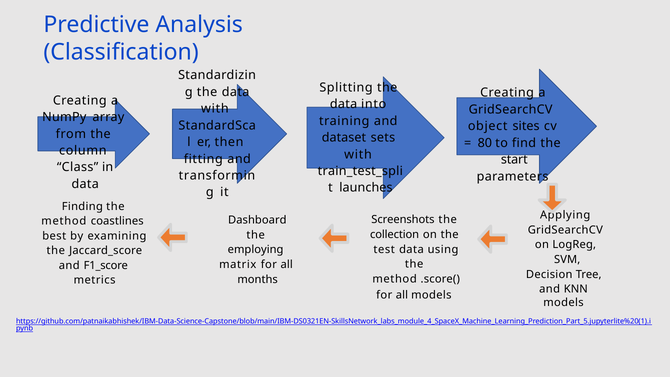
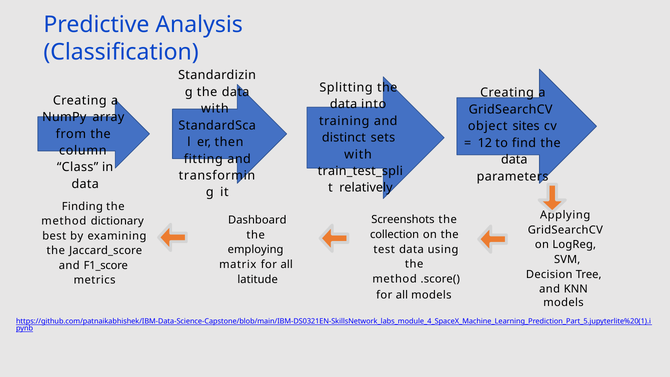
dataset: dataset -> distinct (344, 138)
80: 80 -> 12 (485, 143)
start: start -> data (514, 160)
launches: launches -> relatively (366, 188)
coastlines: coastlines -> dictionary (117, 221)
months: months -> latitude (258, 279)
